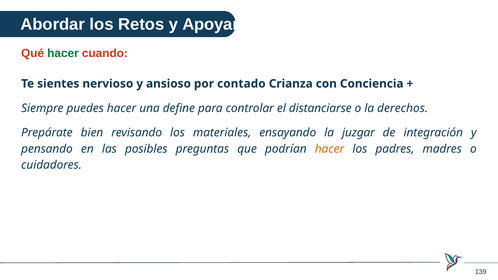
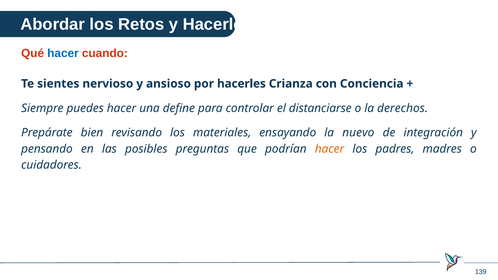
y Apoyarle: Apoyarle -> Hacerles (217, 24)
hacer colour: green -> blue (63, 53)
por contado: contado -> hacerles (241, 84)
juzgar: juzgar -> nuevo (358, 133)
